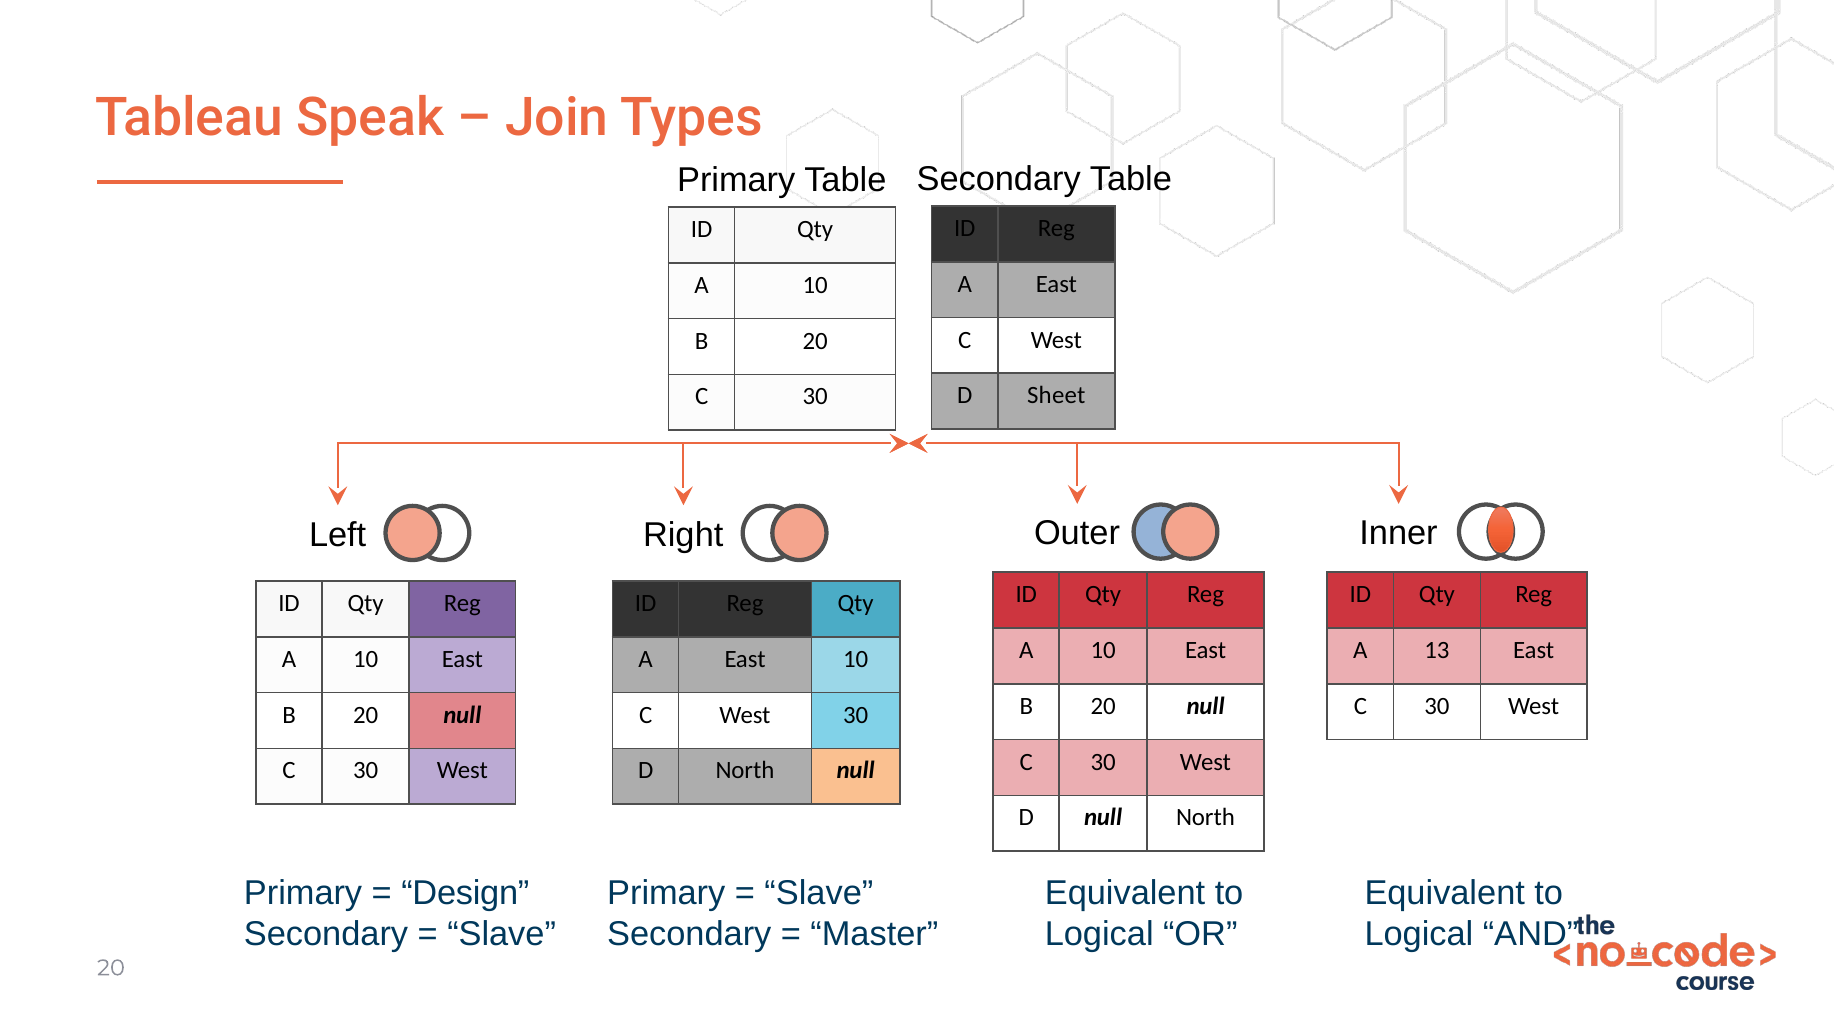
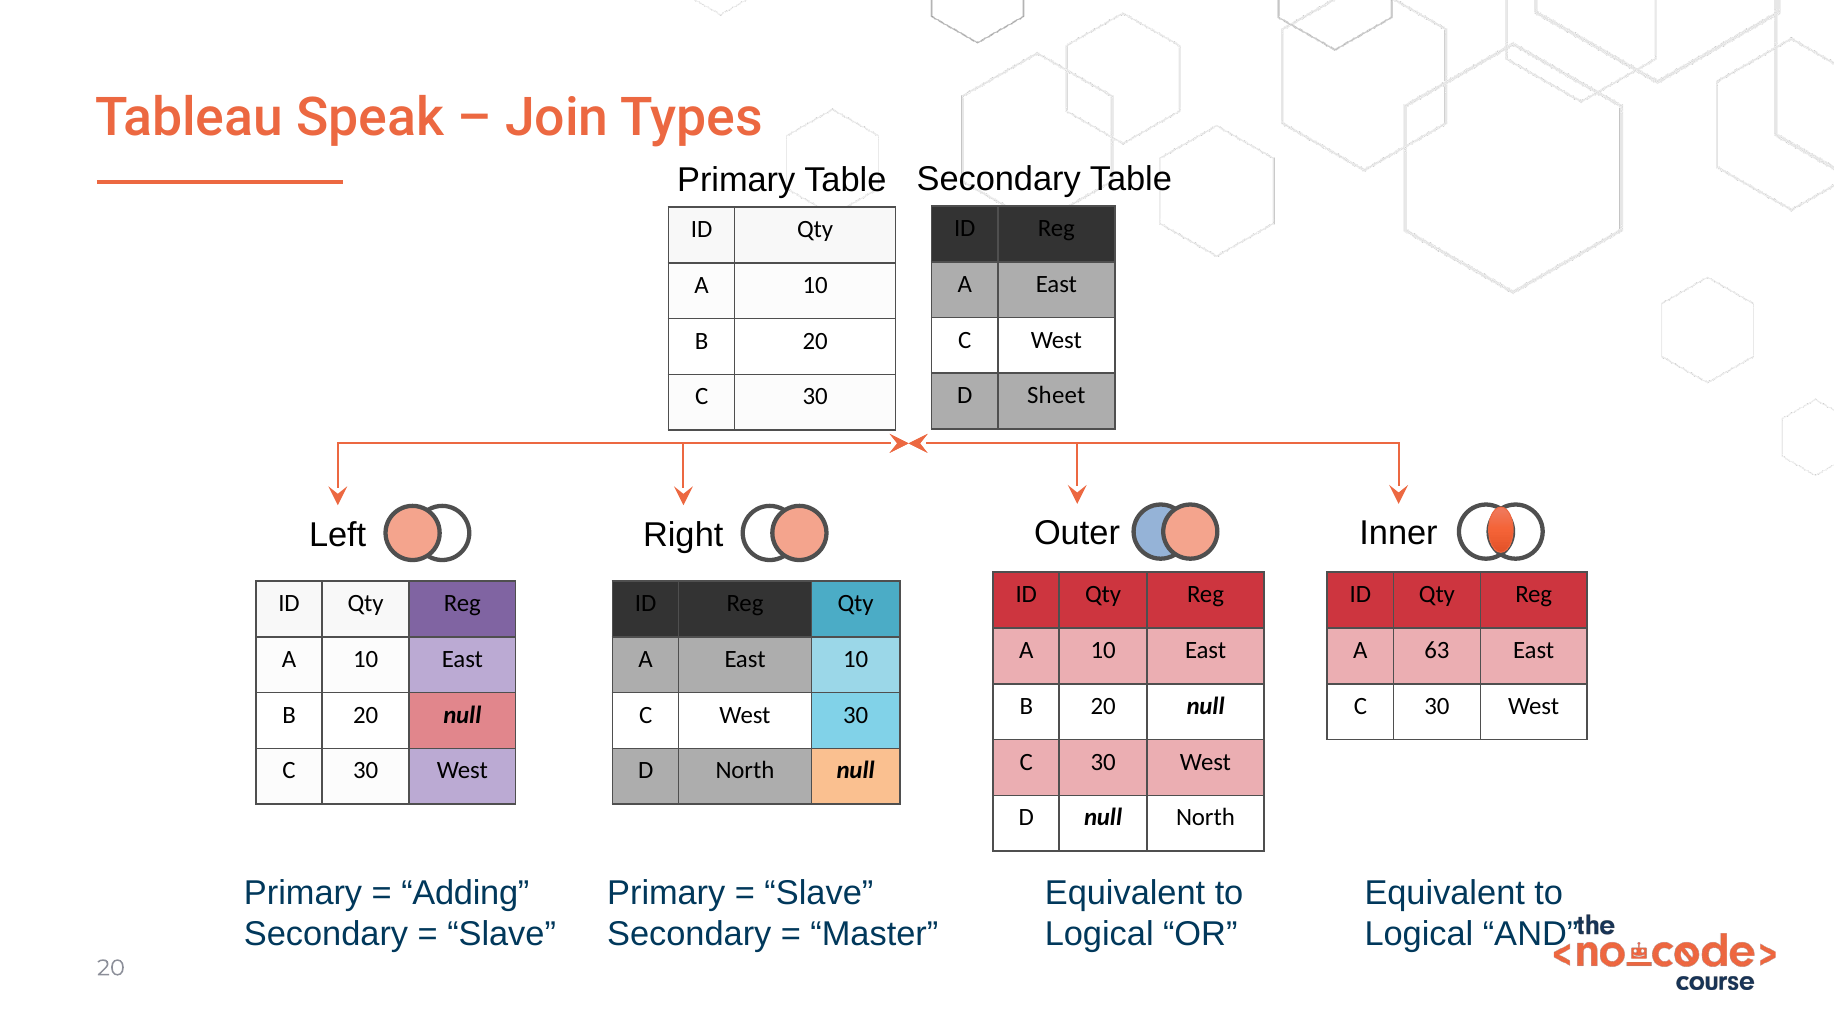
13: 13 -> 63 (1437, 650)
Design: Design -> Adding (465, 892)
